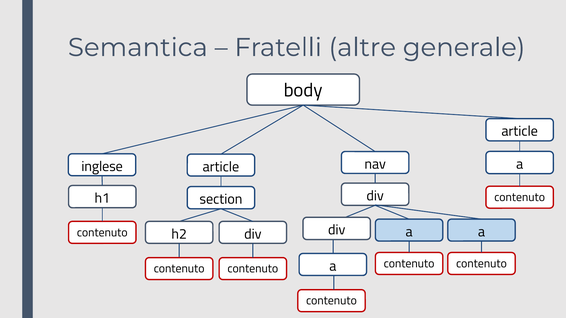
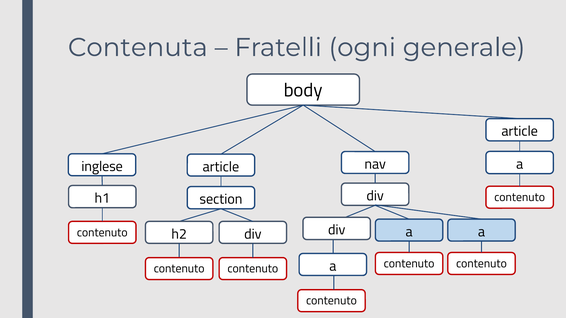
Semantica: Semantica -> Contenuta (138, 48)
altre: altre -> ogni (362, 48)
